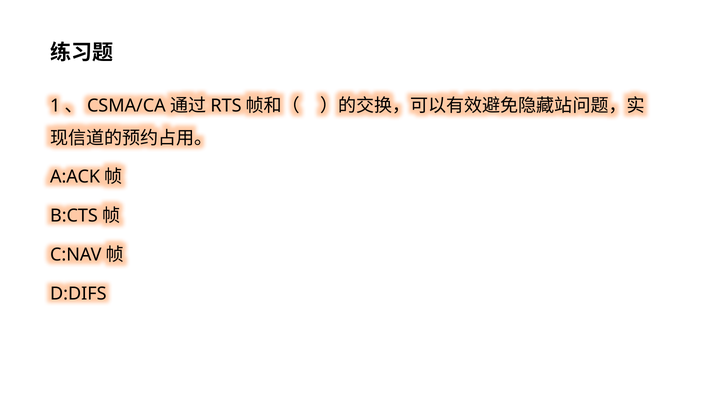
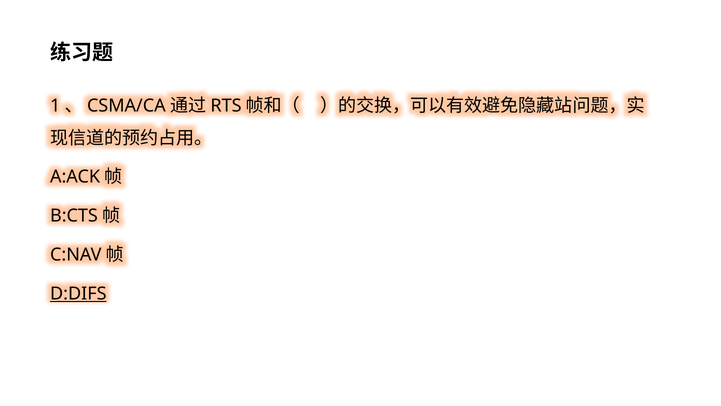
D:DIFS underline: none -> present (78, 293)
